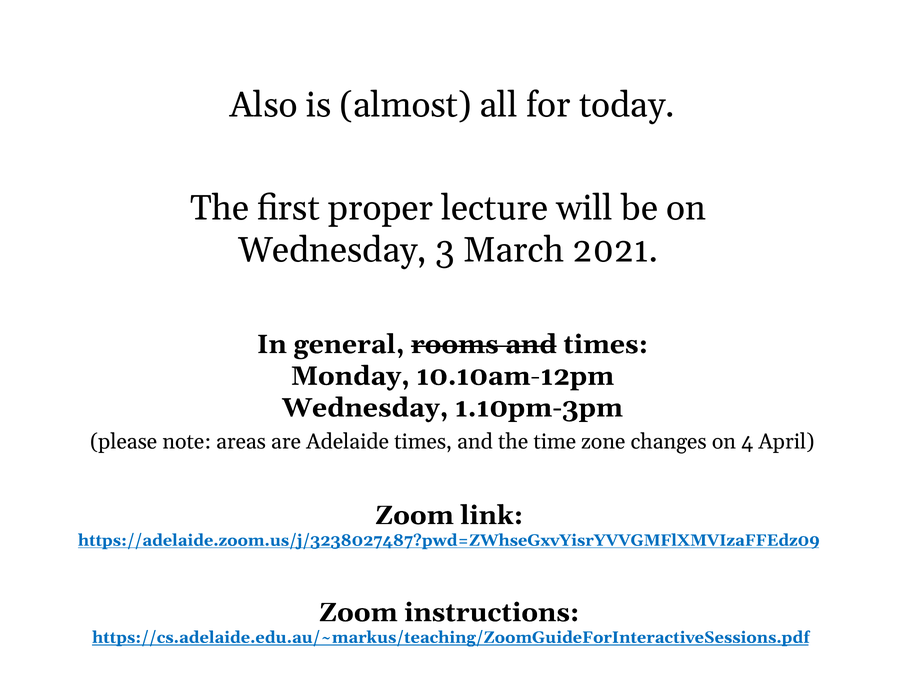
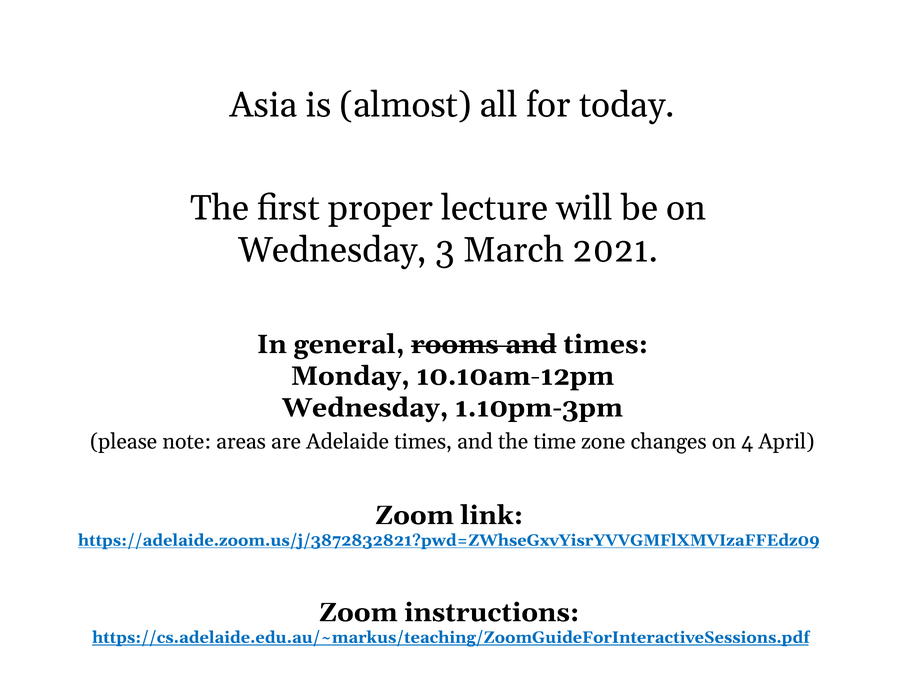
Also: Also -> Asia (264, 105)
https://adelaide.zoom.us/j/3238027487?pwd=ZWhseGxvYisrYVVGMFlXMVIzaFFEdz09: https://adelaide.zoom.us/j/3238027487?pwd=ZWhseGxvYisrYVVGMFlXMVIzaFFEdz09 -> https://adelaide.zoom.us/j/3872832821?pwd=ZWhseGxvYisrYVVGMFlXMVIzaFFEdz09 (449, 540)
